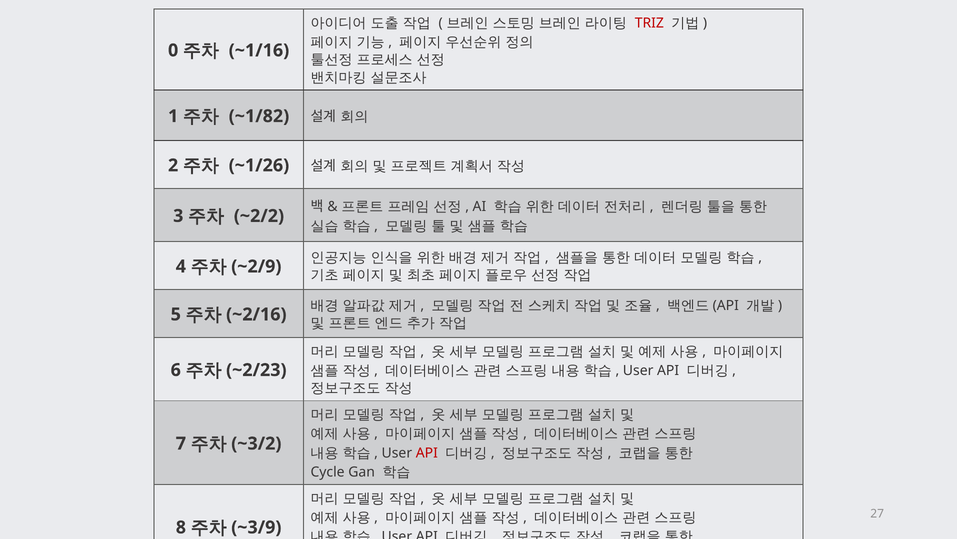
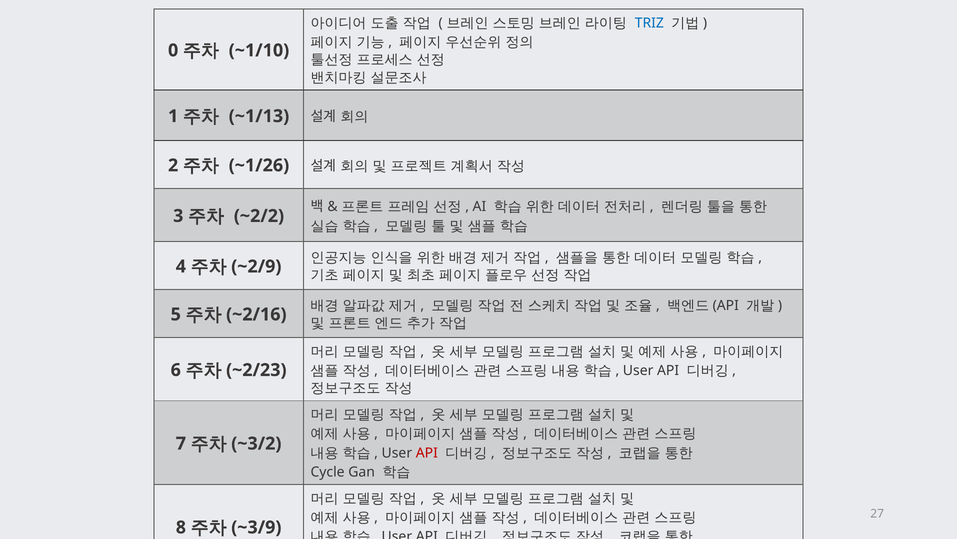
TRIZ colour: red -> blue (649, 23)
~1/16: ~1/16 -> ~1/10 (259, 50)
~1/82: ~1/82 -> ~1/13 (259, 116)
